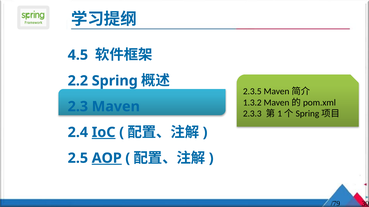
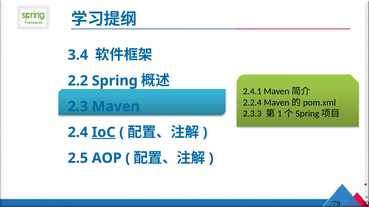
4.5: 4.5 -> 3.4 (78, 55)
2.3.5: 2.3.5 -> 2.4.1 (252, 92)
1.3.2: 1.3.2 -> 2.2.4 (252, 103)
AOP underline: present -> none (107, 159)
